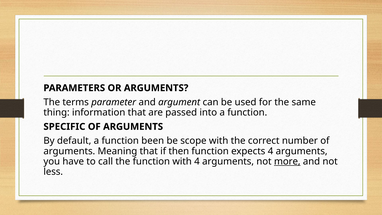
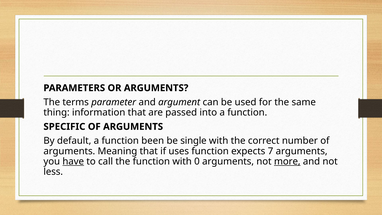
scope: scope -> single (193, 141)
then: then -> uses (179, 151)
expects 4: 4 -> 7 (271, 151)
have underline: none -> present (73, 161)
with 4: 4 -> 0 (197, 161)
